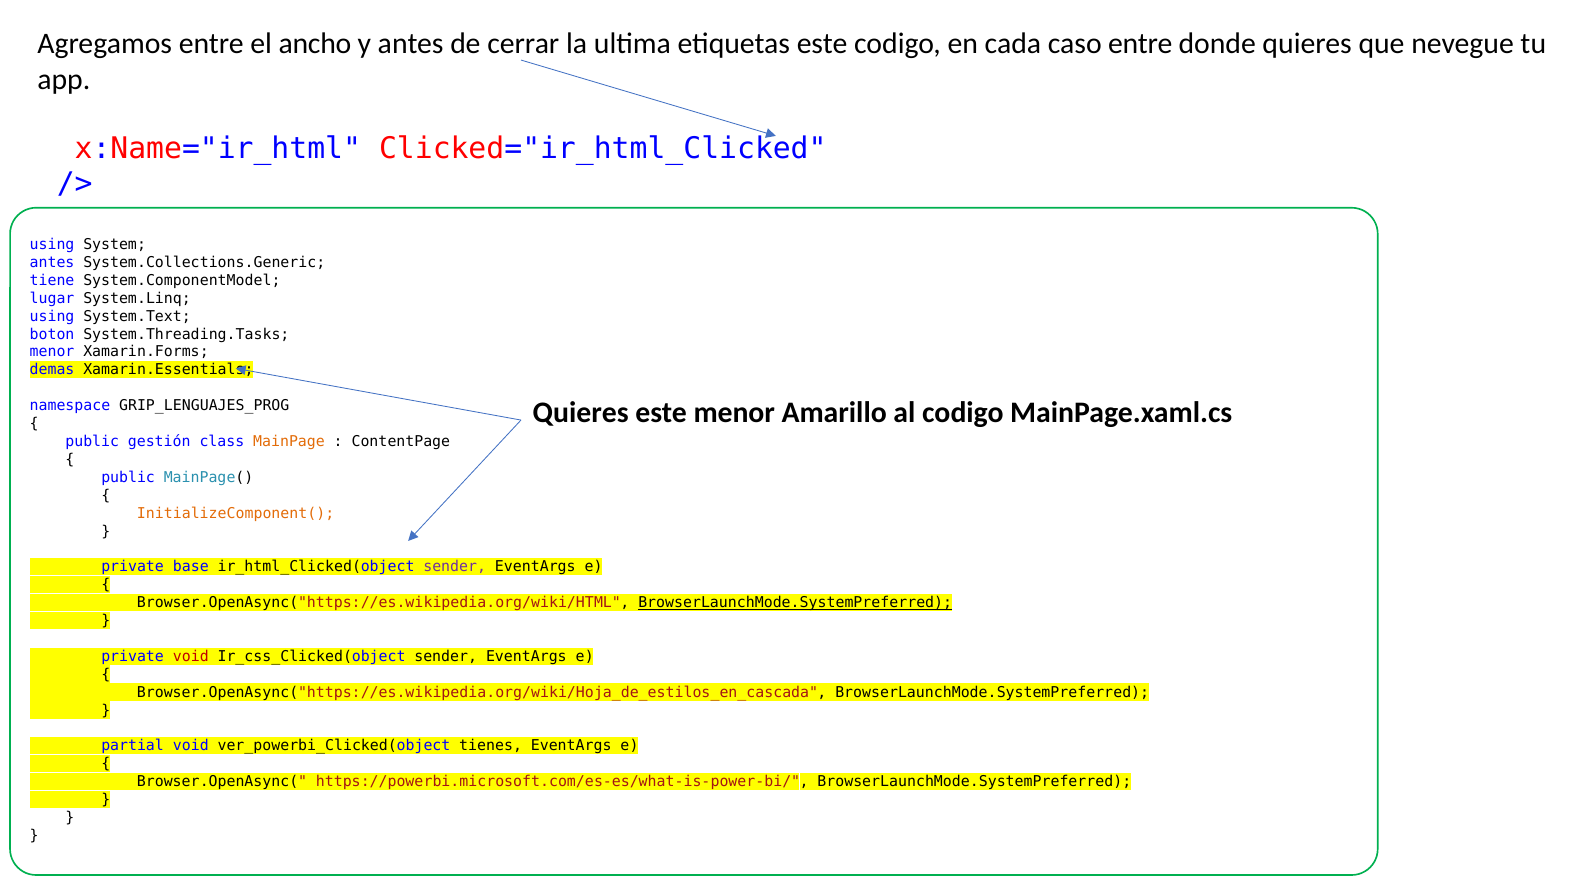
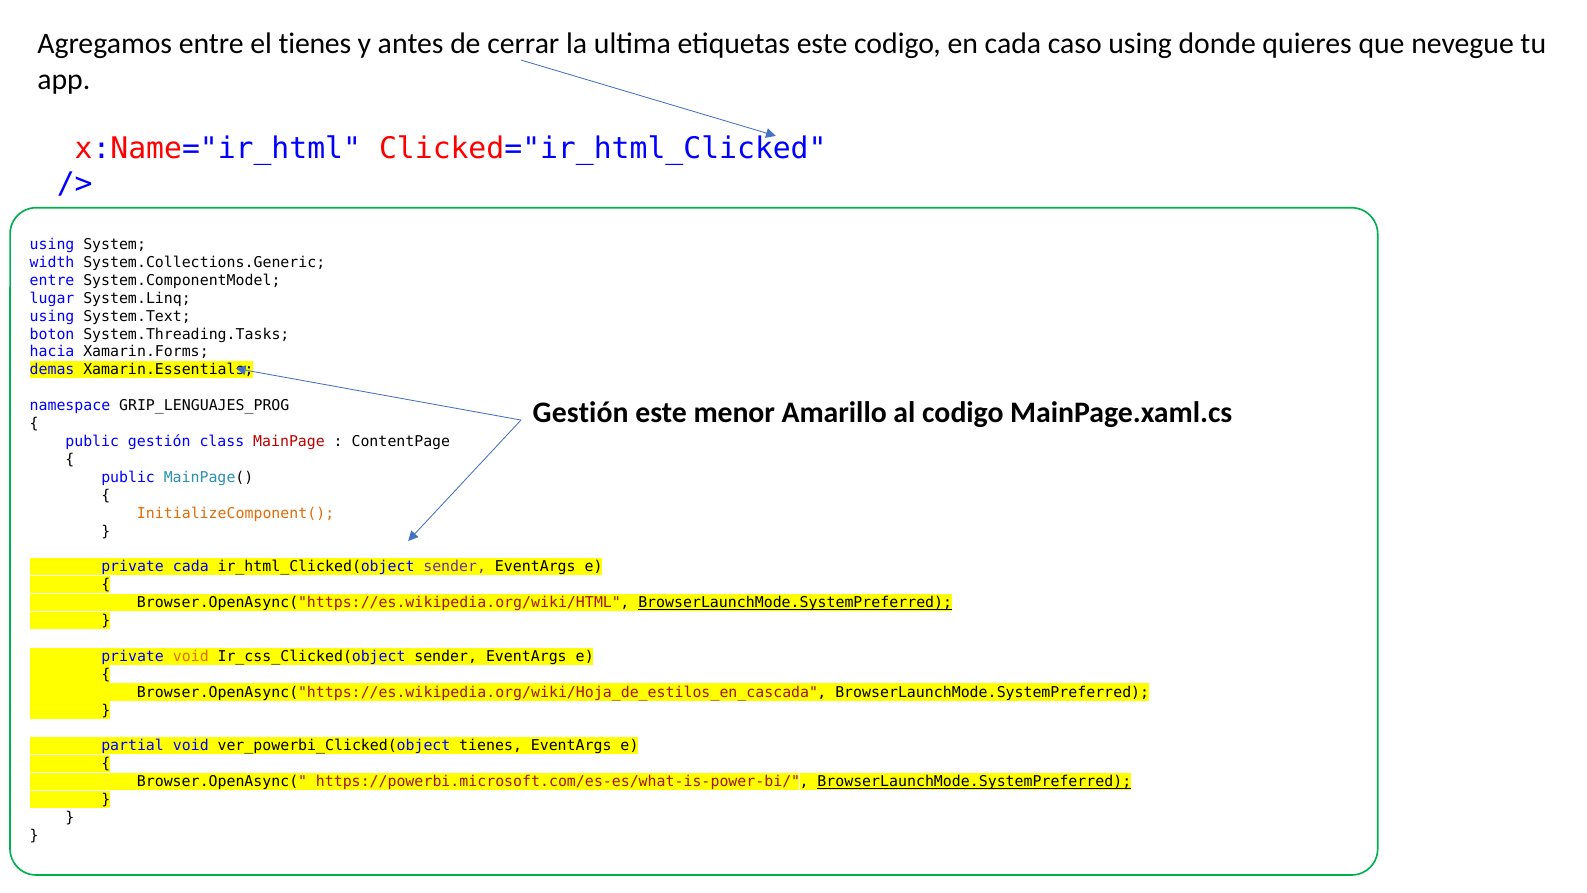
el ancho: ancho -> tienes (315, 44)
caso entre: entre -> using (1140, 44)
antes: antes -> width (52, 262)
tiene: tiene -> entre (52, 280)
menor: menor -> hacia (52, 352)
Quieres: Quieres -> Gestión (581, 413)
MainPage colour: orange -> red (289, 441)
private base: base -> cada (191, 567)
void colour: red -> orange (191, 656)
BrowserLaunchMode.SystemPreferred underline: none -> present (974, 782)
